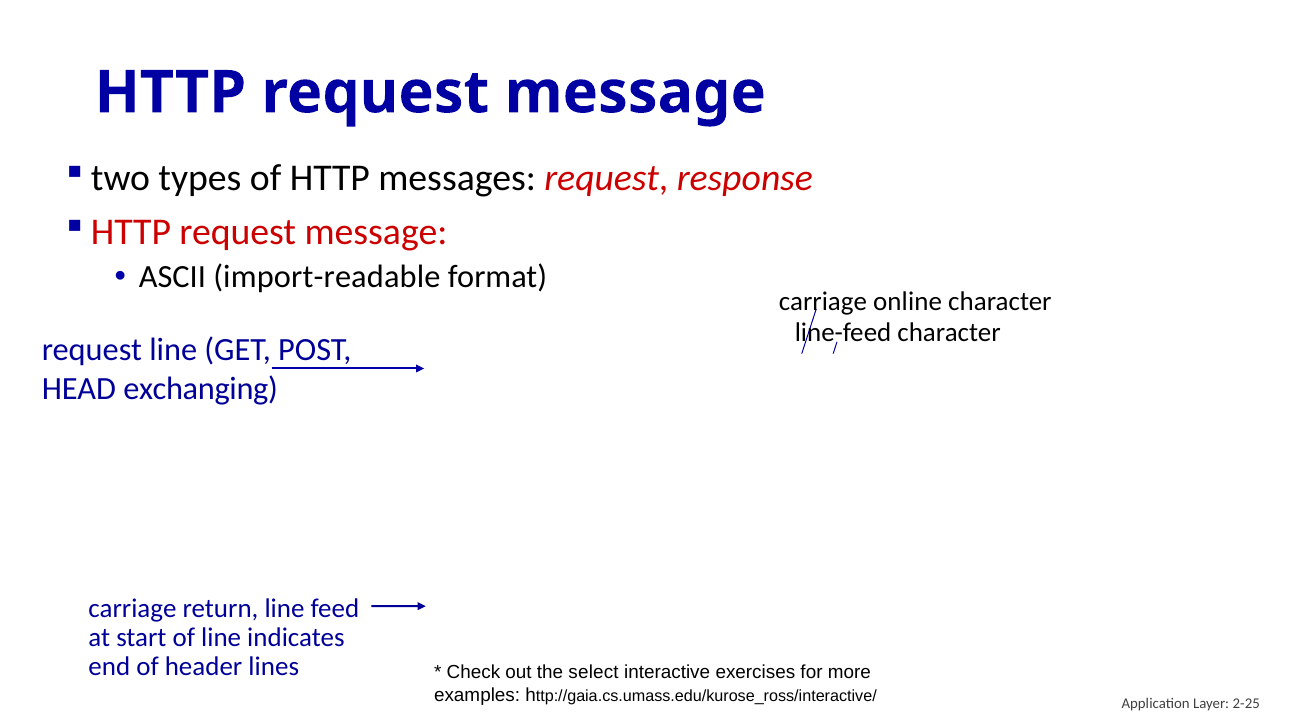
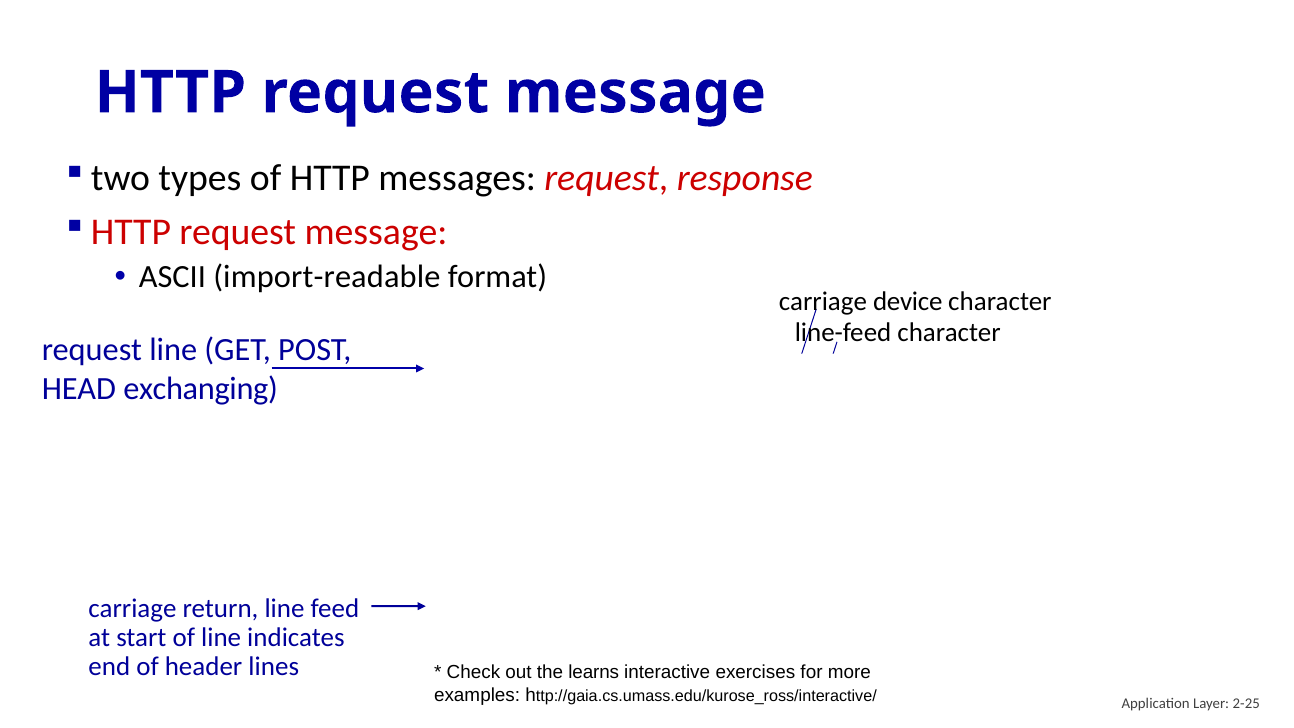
online: online -> device (908, 301)
select: select -> learns (594, 672)
